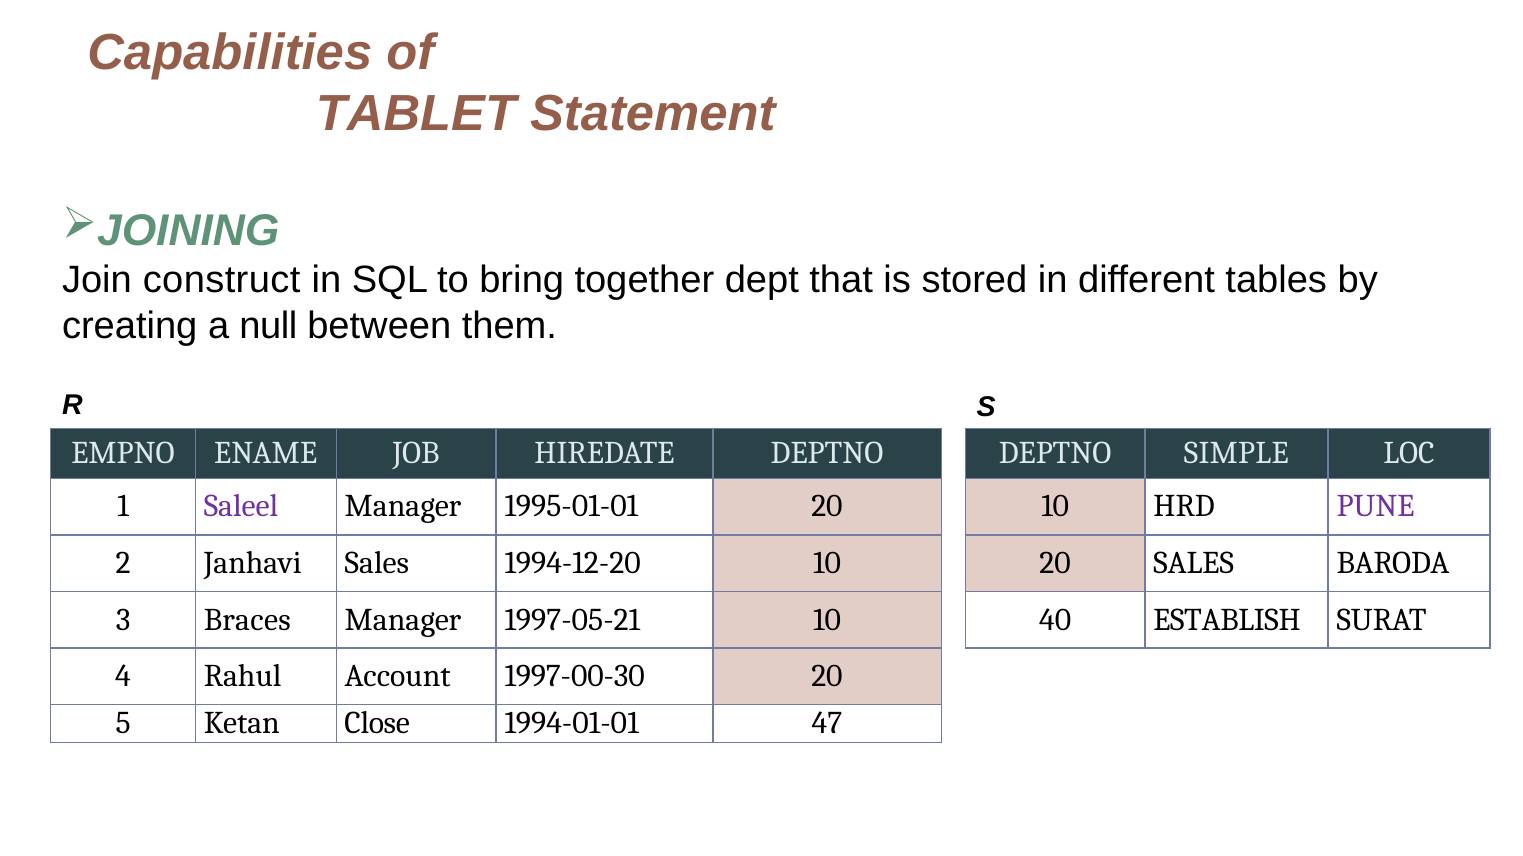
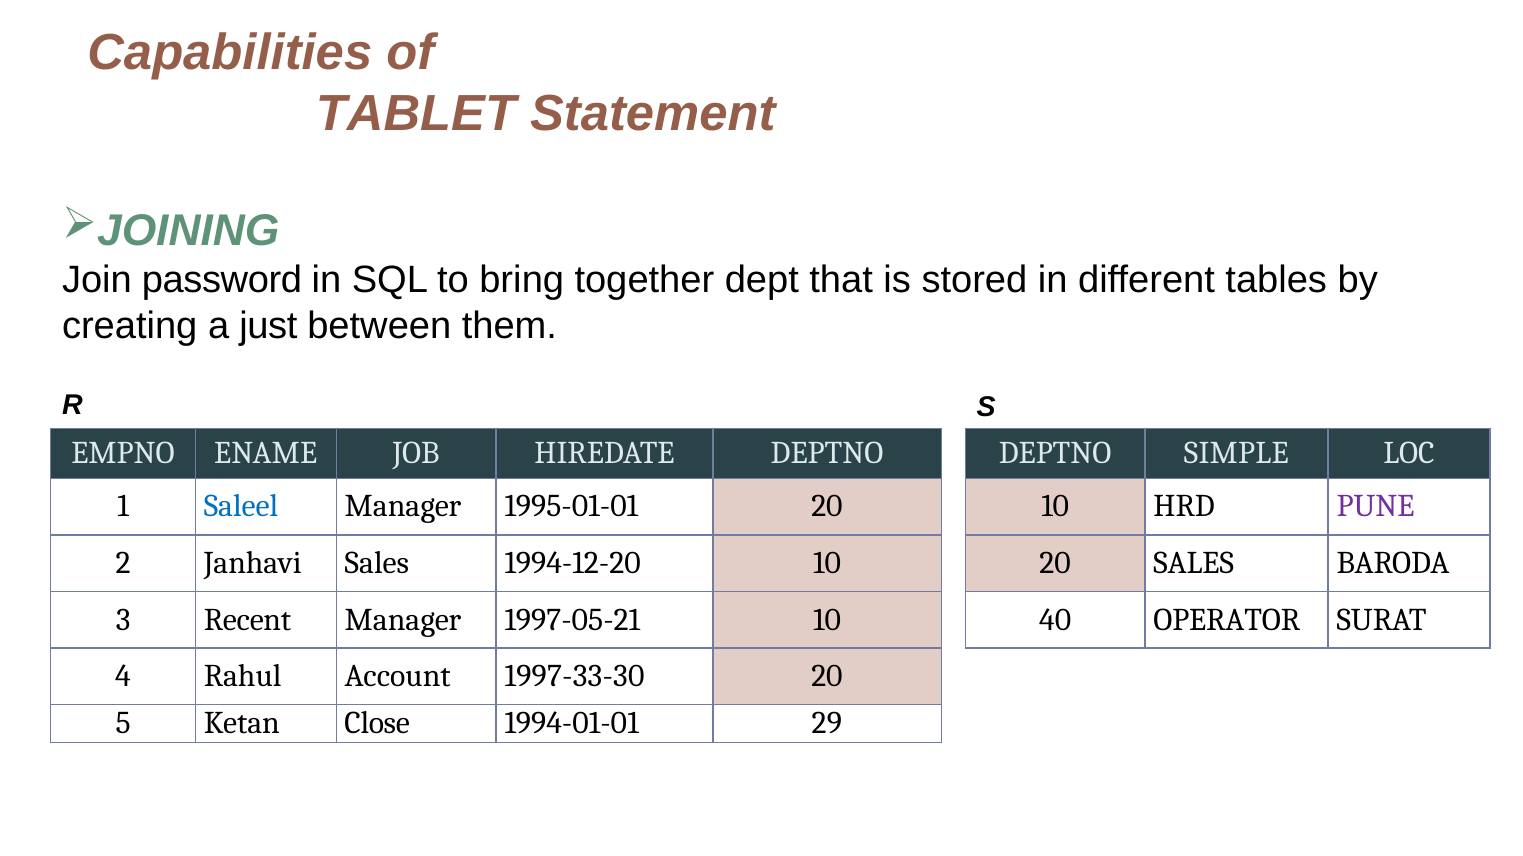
construct: construct -> password (222, 281)
null: null -> just (268, 326)
Saleel colour: purple -> blue (241, 507)
Braces: Braces -> Recent (248, 620)
ESTABLISH: ESTABLISH -> OPERATOR (1227, 620)
1997-00-30: 1997-00-30 -> 1997-33-30 (574, 677)
47: 47 -> 29 (827, 724)
